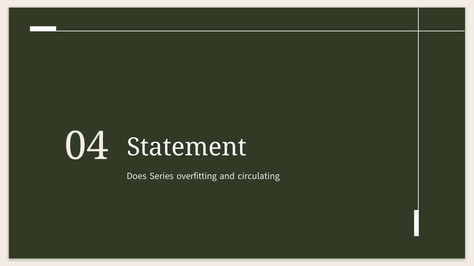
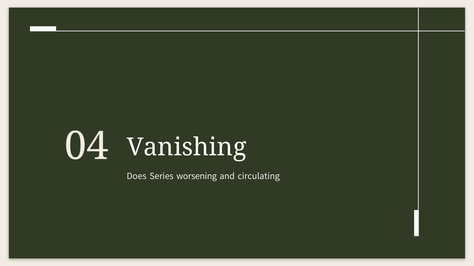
Statement: Statement -> Vanishing (187, 147)
overfitting: overfitting -> worsening (197, 176)
